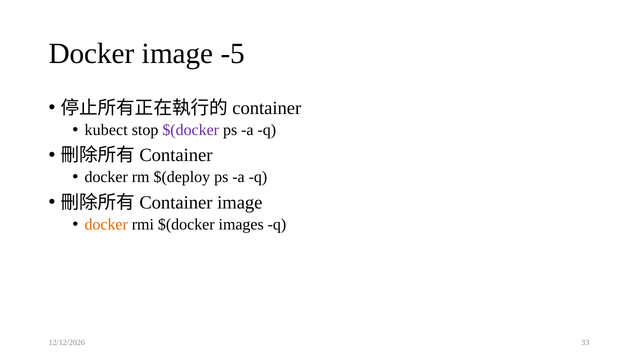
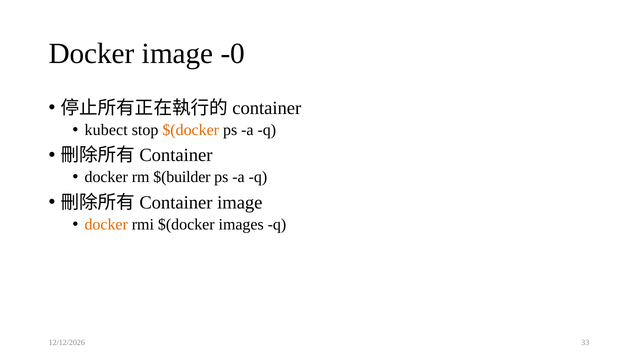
-5: -5 -> -0 (233, 54)
$(docker colour: purple -> orange (191, 130)
$(deploy: $(deploy -> $(builder (182, 177)
